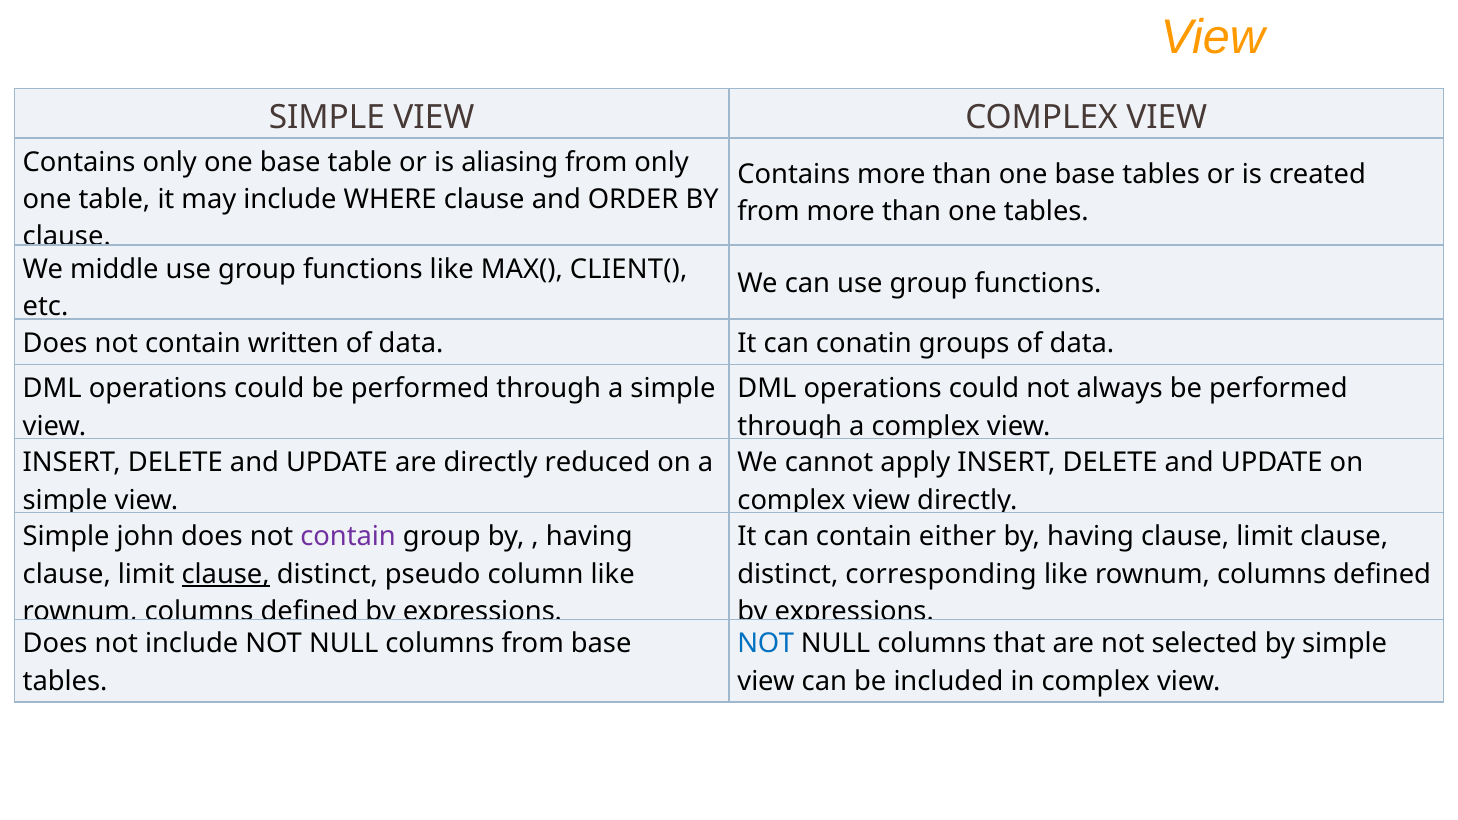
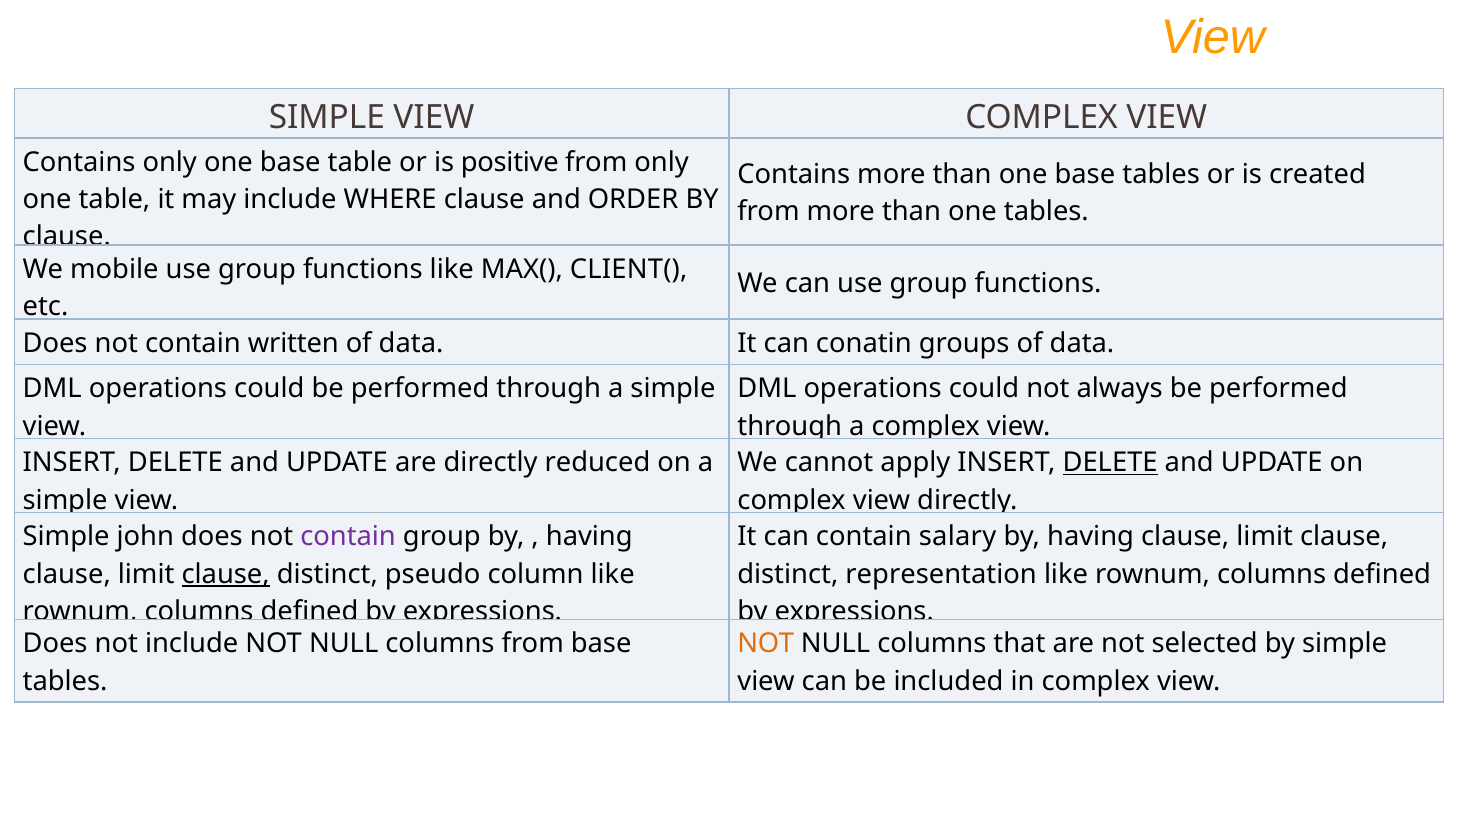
aliasing: aliasing -> positive (510, 162)
middle: middle -> mobile (114, 269)
DELETE underline: none -> present (1110, 463)
either: either -> salary (958, 537)
corresponding: corresponding -> representation (941, 574)
NOT colour: blue -> orange (766, 644)
